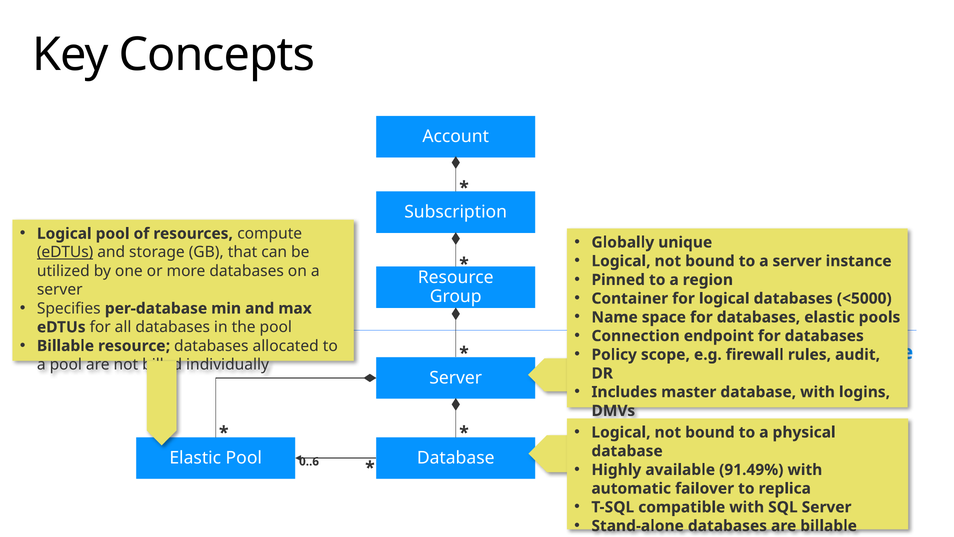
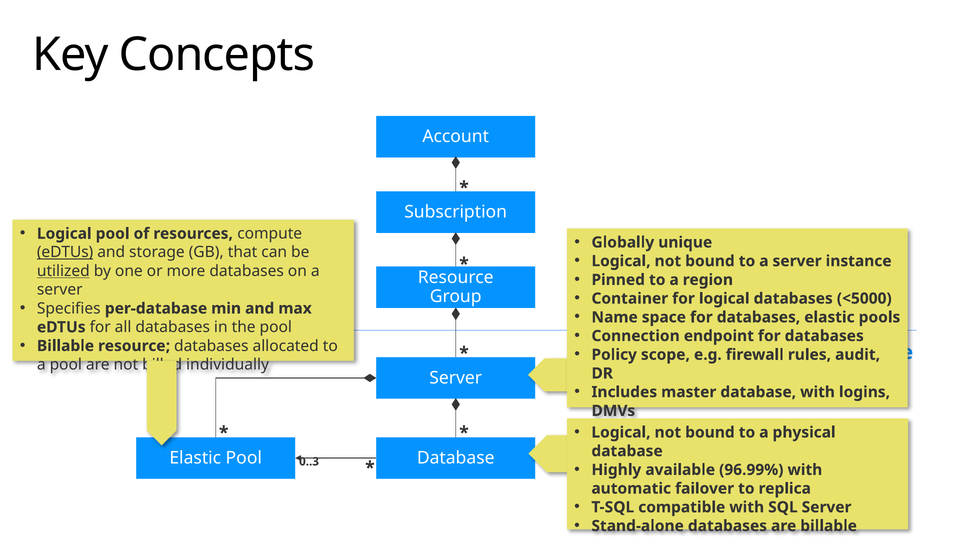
utilized underline: none -> present (63, 271)
0..6: 0..6 -> 0..3 (309, 461)
91.49%: 91.49% -> 96.99% (751, 469)
